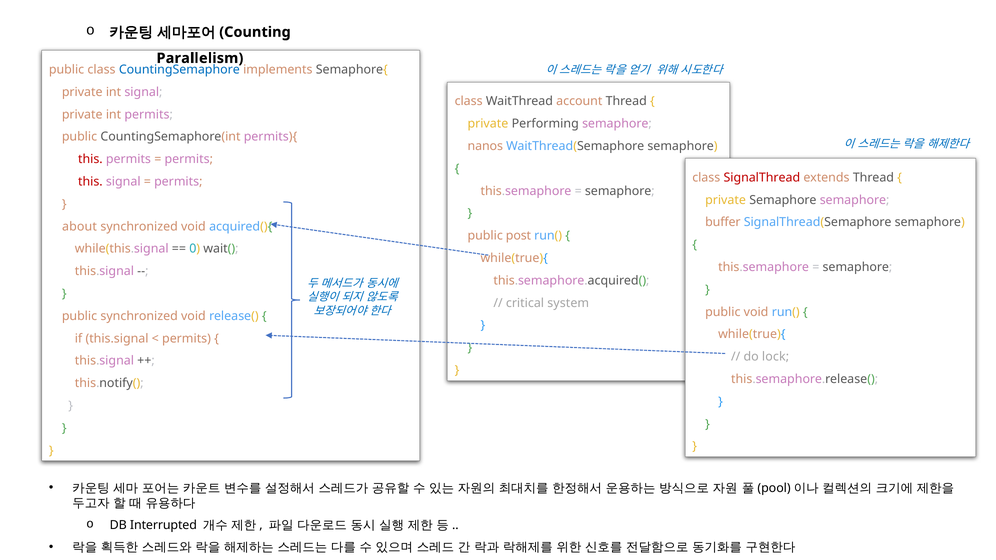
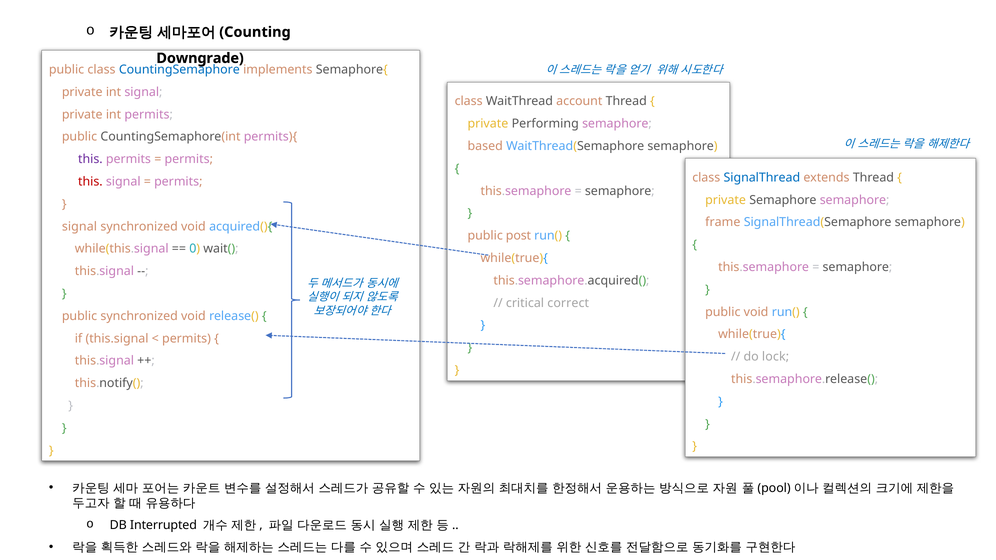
Parallelism: Parallelism -> Downgrade (200, 58)
nanos: nanos -> based (485, 146)
this colour: red -> purple (90, 159)
SignalThread colour: red -> blue (762, 178)
buffer: buffer -> frame (723, 222)
about: about -> signal (79, 227)
system: system -> correct (568, 303)
